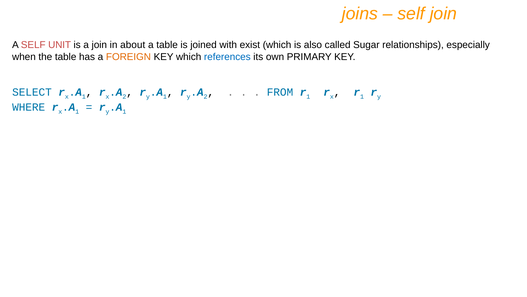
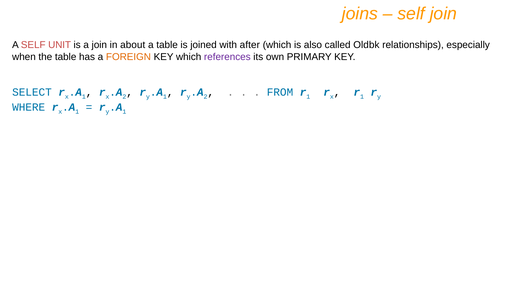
exist: exist -> after (250, 45)
Sugar: Sugar -> Oldbk (366, 45)
references colour: blue -> purple (227, 57)
